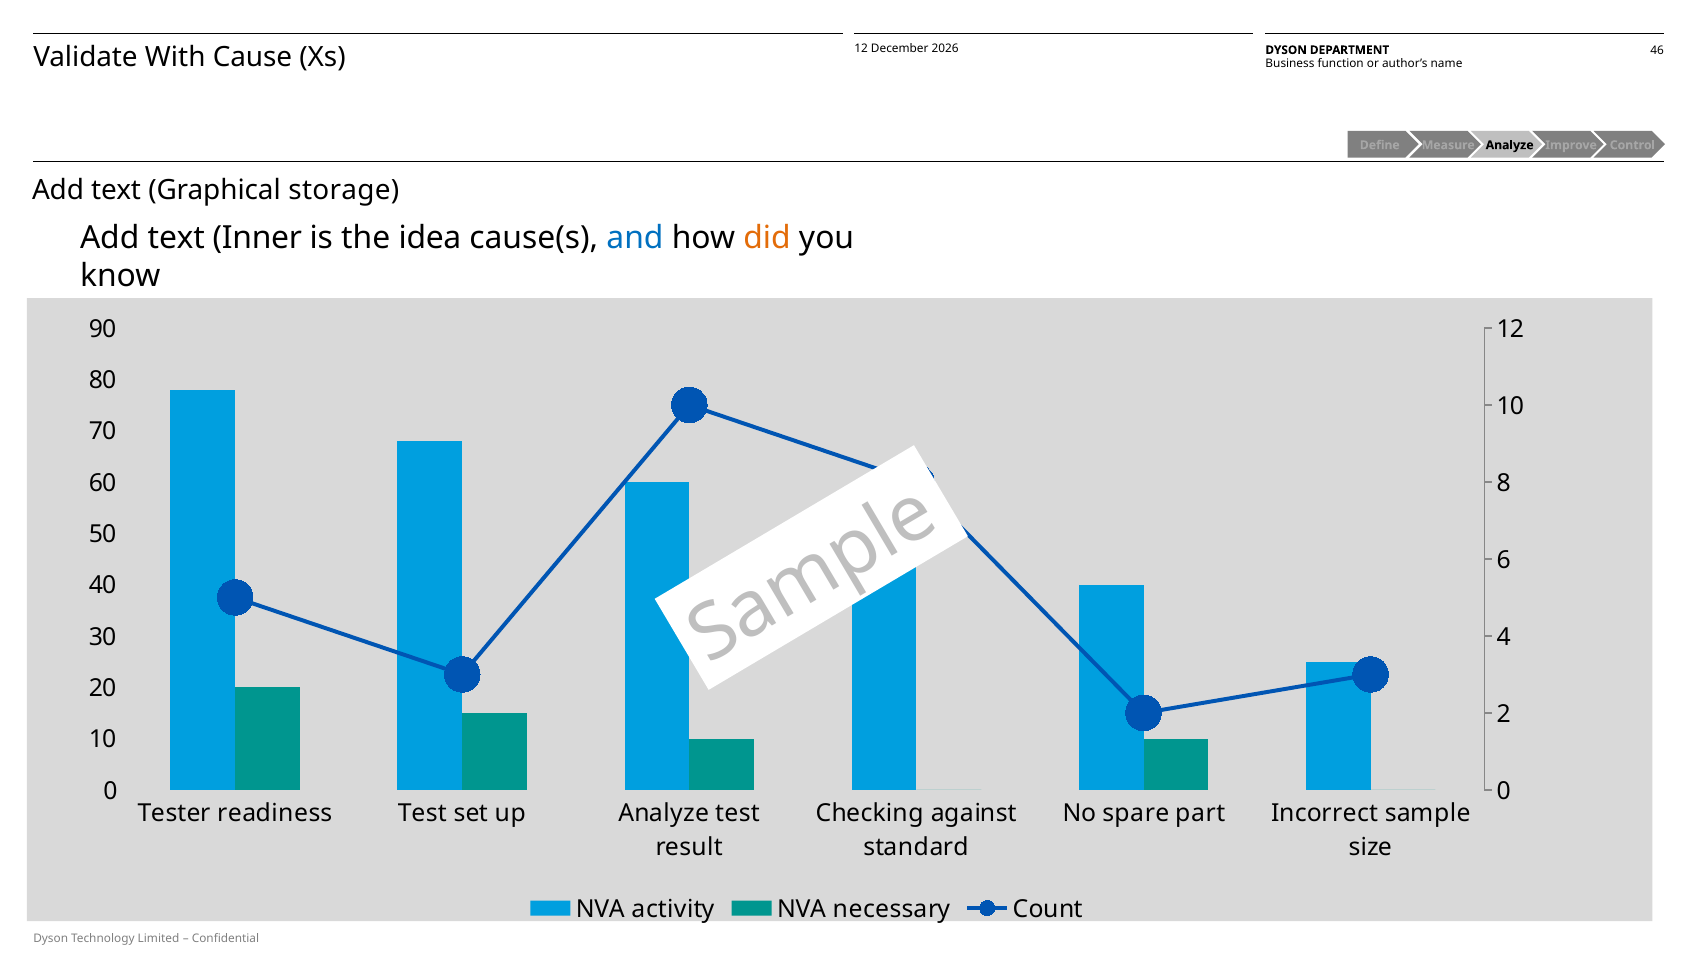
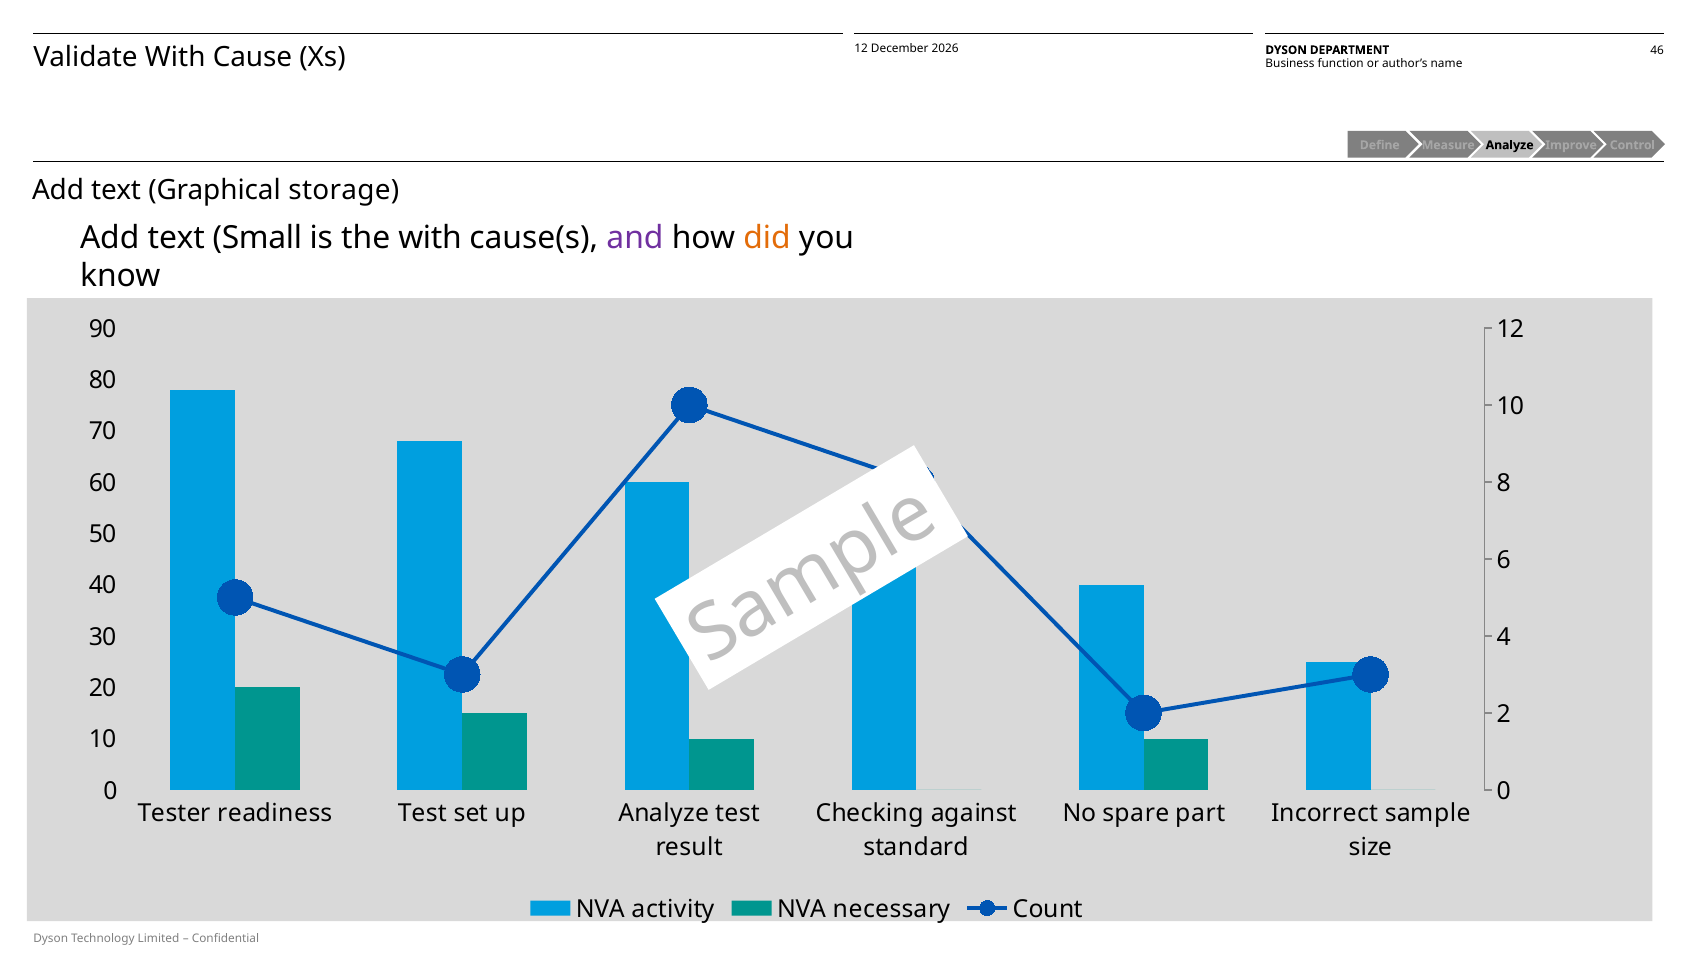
Inner: Inner -> Small (257, 238)
the idea: idea -> with (430, 238)
and colour: blue -> purple (635, 238)
